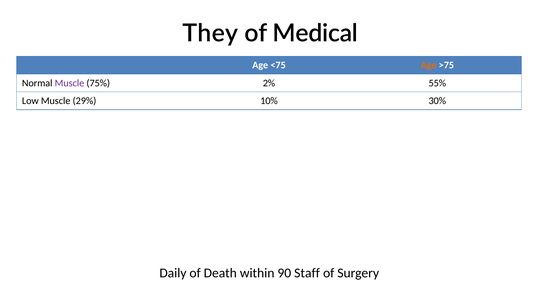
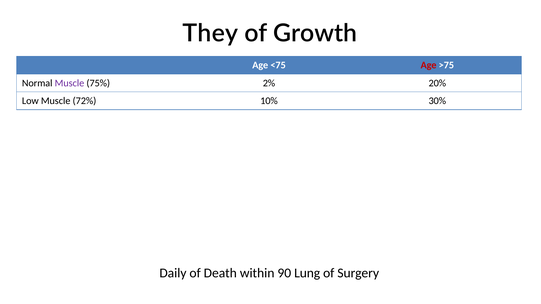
Medical: Medical -> Growth (315, 34)
Age colour: orange -> red (429, 65)
55%: 55% -> 20% (437, 83)
29%: 29% -> 72% (84, 101)
Staff: Staff -> Lung (307, 273)
